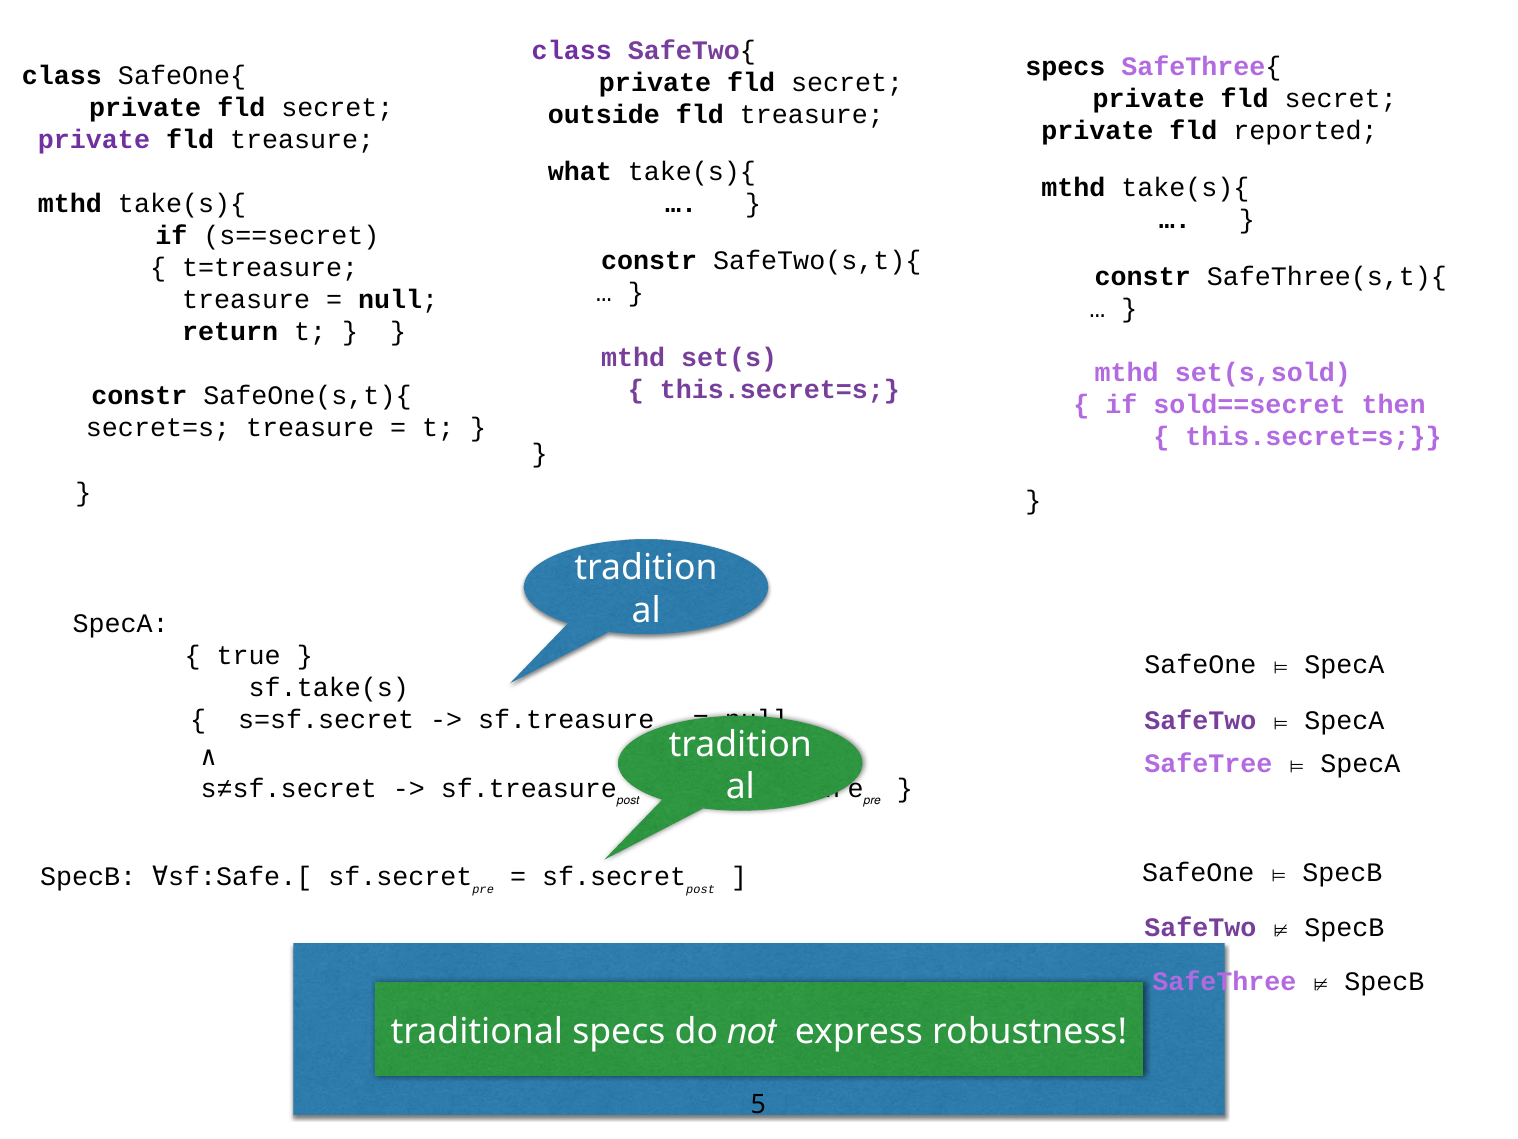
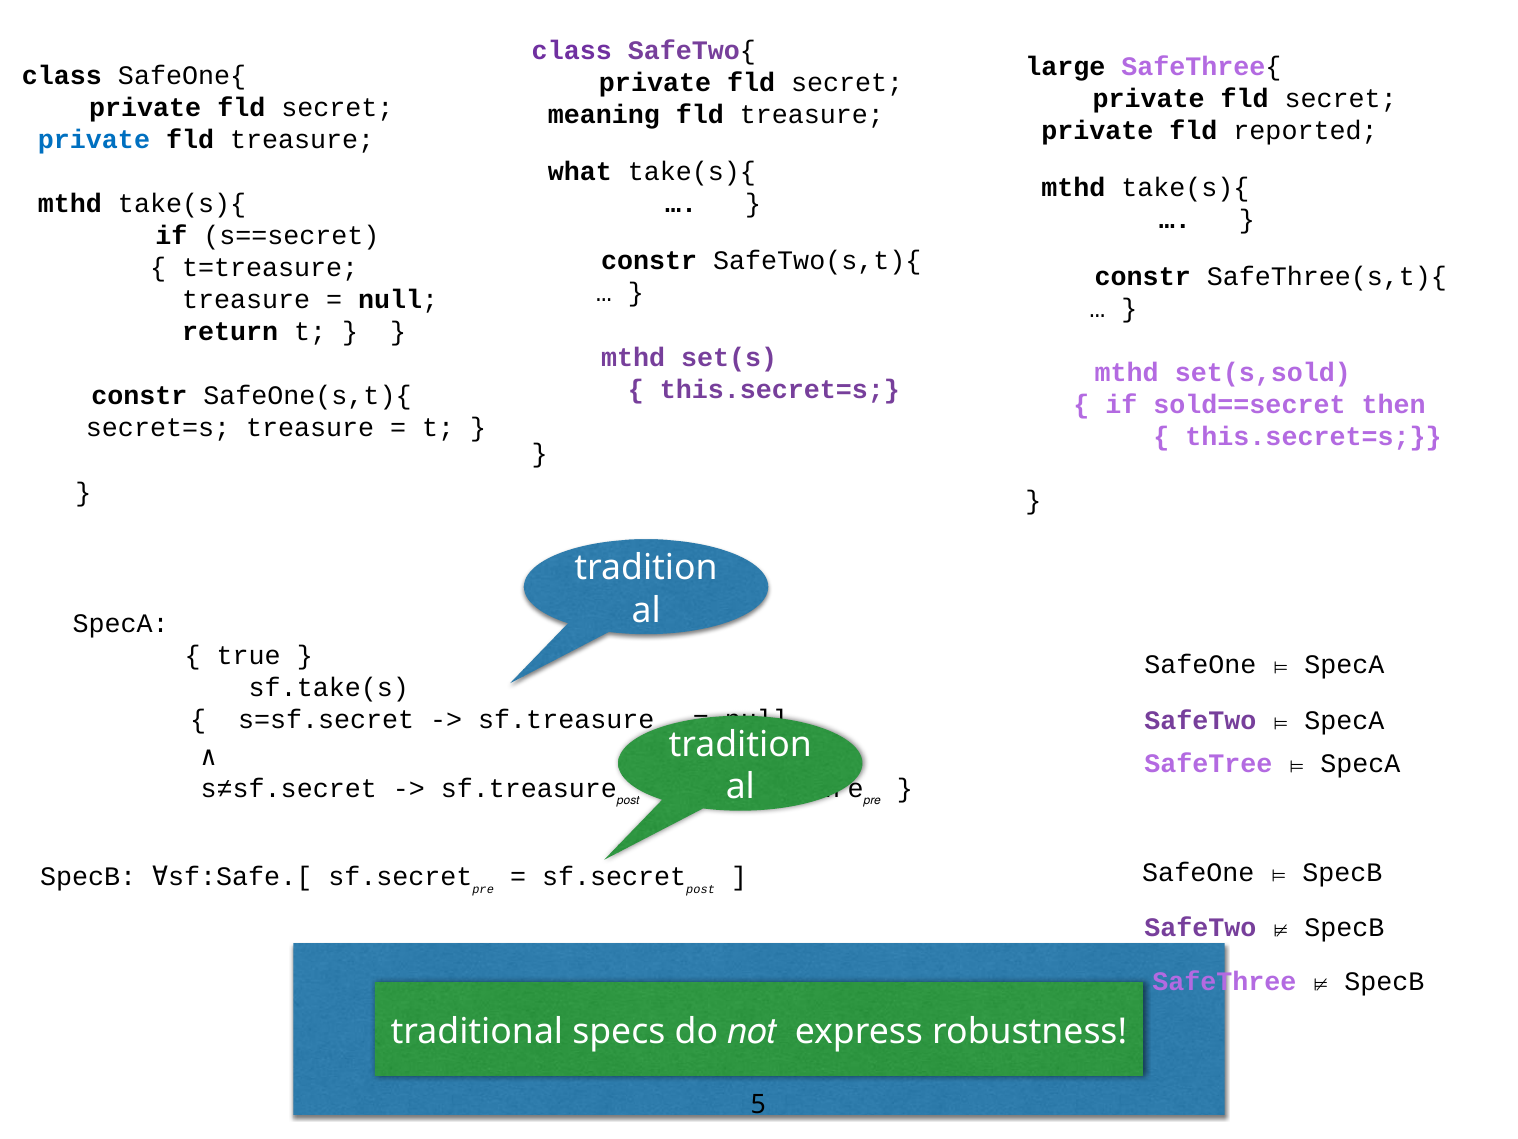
specs: specs -> large (1065, 66)
outside: outside -> meaning (604, 115)
private colour: purple -> blue (94, 140)
